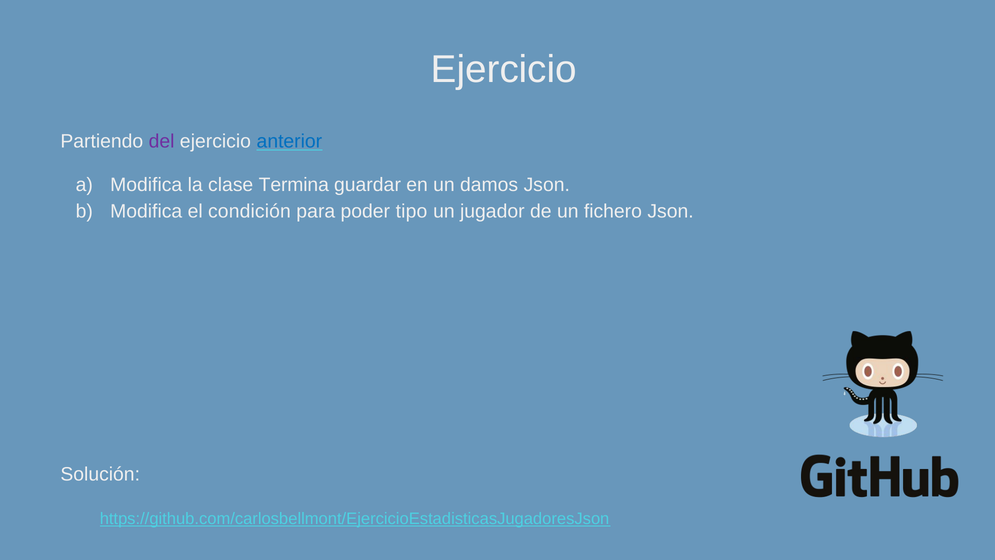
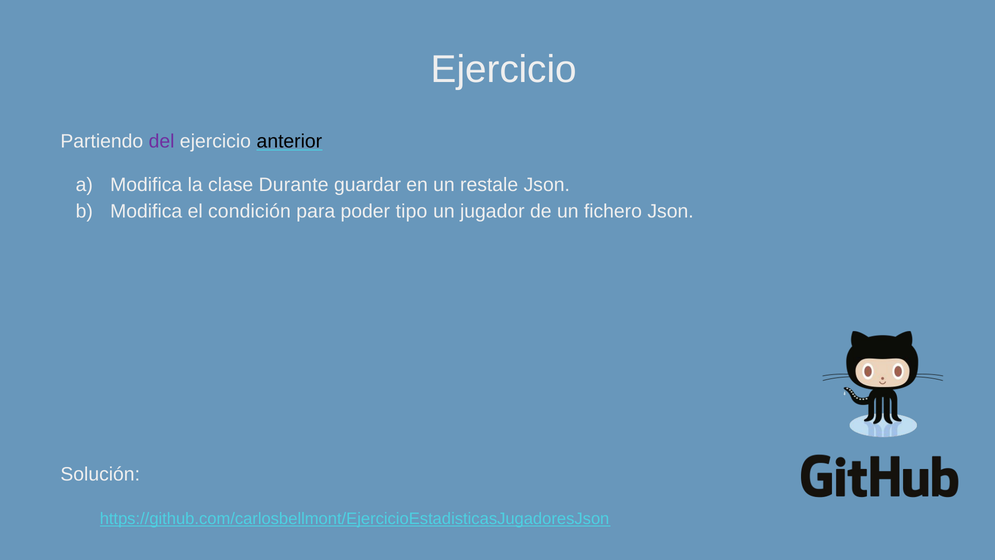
anterior colour: blue -> black (289, 141)
Termina: Termina -> Durante (294, 185)
damos: damos -> restale (489, 185)
